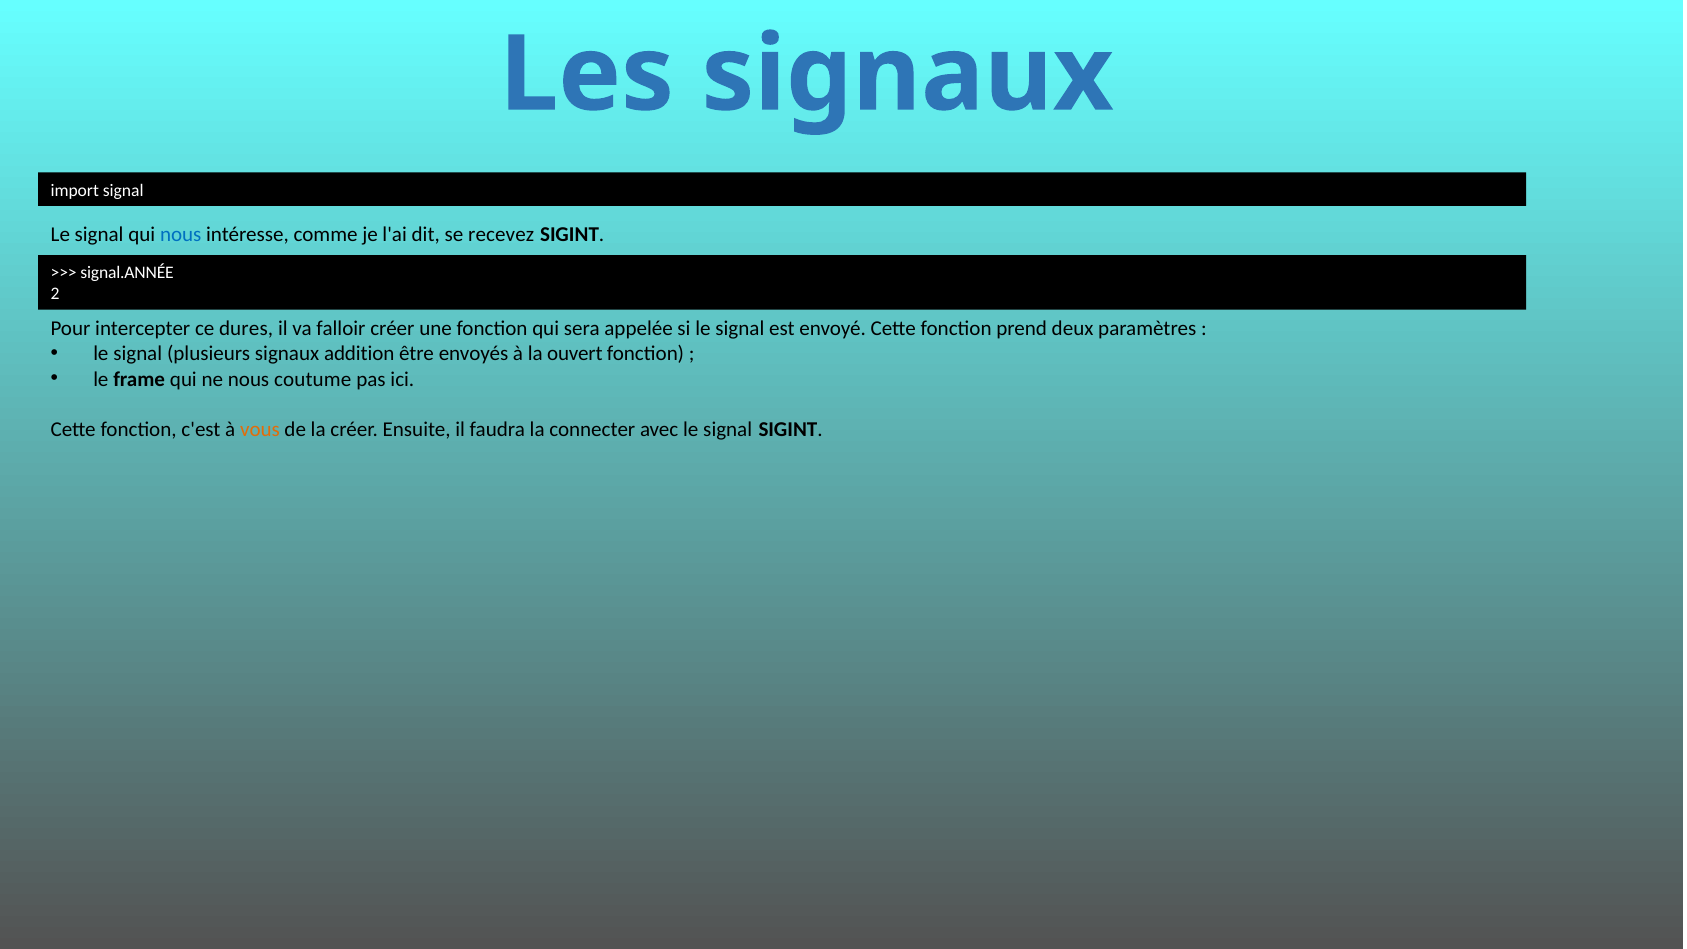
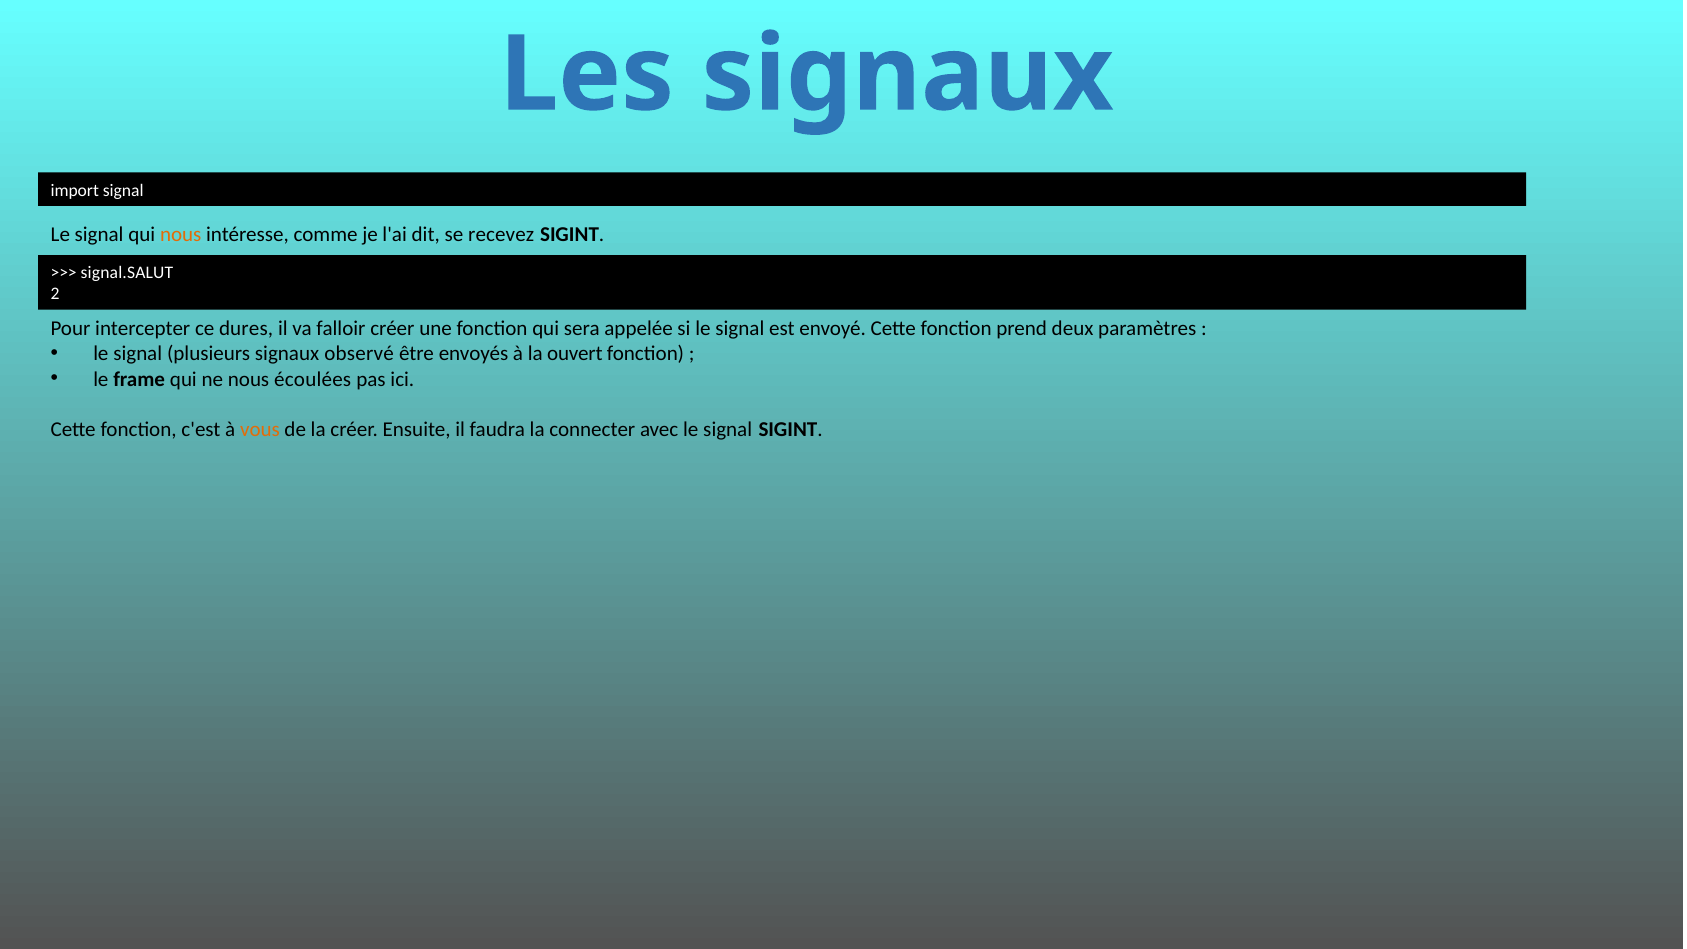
nous colour: blue -> orange (181, 235)
signal.ANNÉE: signal.ANNÉE -> signal.SALUT (127, 273)
addition: addition -> observé (359, 354)
coutume: coutume -> écoulées (313, 379)
